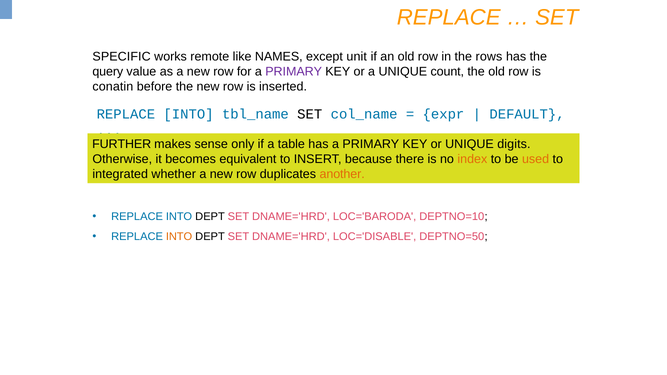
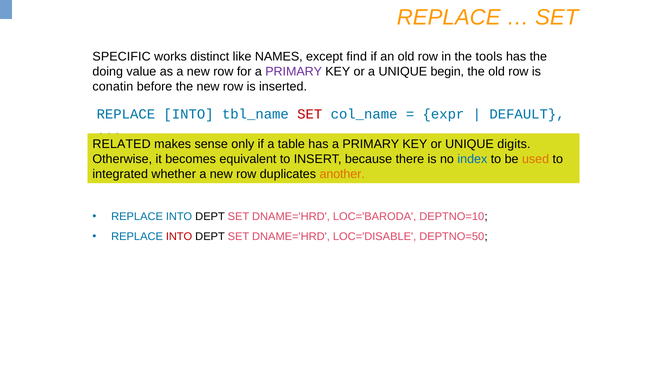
remote: remote -> distinct (210, 57)
unit: unit -> find (357, 57)
rows: rows -> tools (489, 57)
query: query -> doing (108, 72)
count: count -> begin (447, 72)
SET colour: black -> red (310, 114)
FURTHER: FURTHER -> RELATED (122, 144)
index colour: orange -> blue (472, 159)
INTO colour: orange -> red (179, 237)
